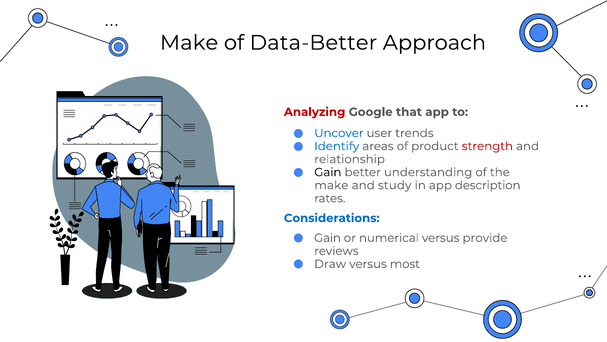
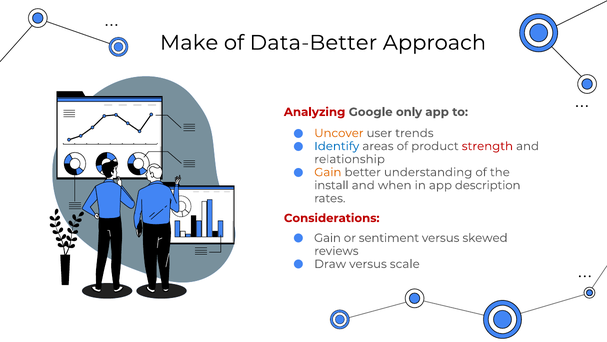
that: that -> only (409, 112)
Uncover colour: blue -> orange (339, 133)
Gain colour: black -> orange (328, 172)
make: make -> install (331, 185)
study: study -> when (395, 185)
Considerations colour: blue -> red (332, 218)
numerical: numerical -> sentiment (389, 238)
provide: provide -> skewed (485, 238)
most: most -> scale (405, 264)
